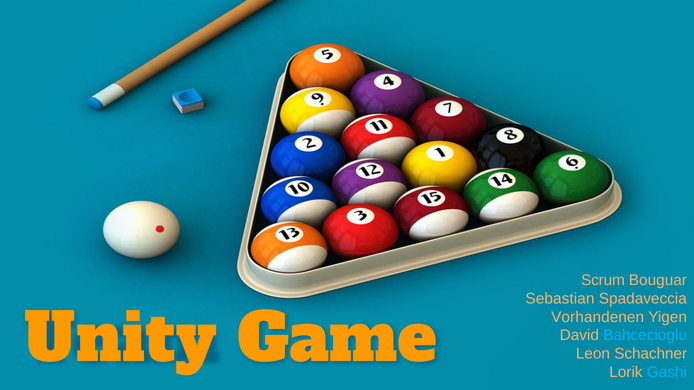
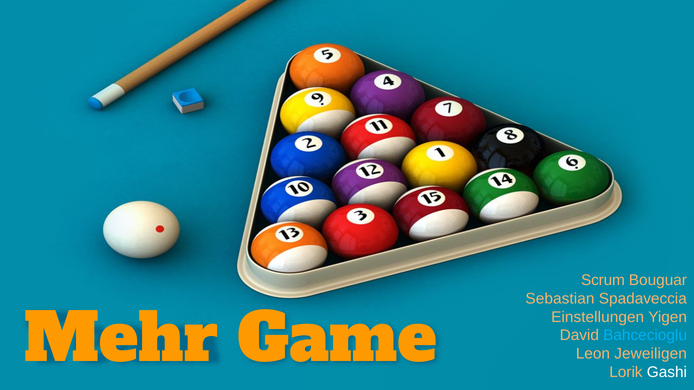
Vorhandenen: Vorhandenen -> Einstellungen (598, 317)
Unity: Unity -> Mehr (121, 340)
Schachner: Schachner -> Jeweiligen (651, 354)
Gashi colour: light blue -> white (667, 373)
